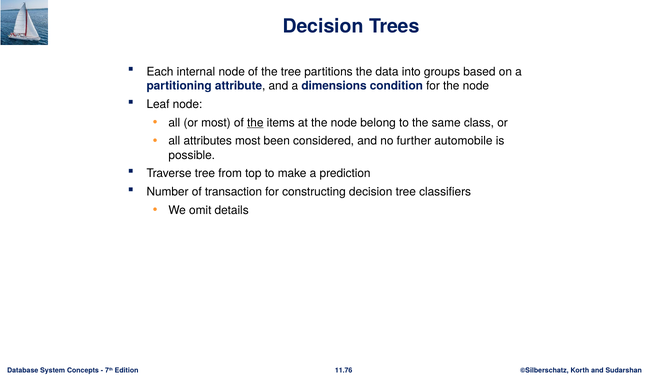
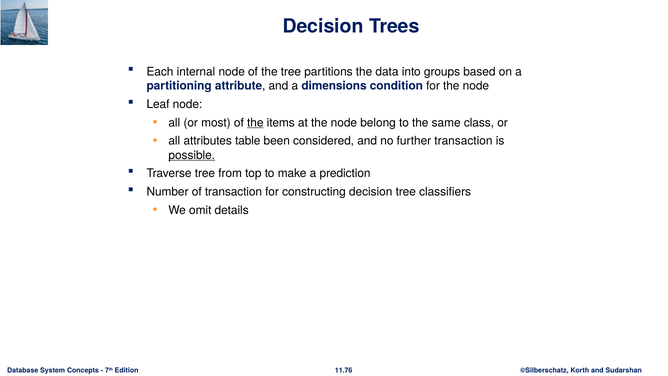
attributes most: most -> table (248, 141)
further automobile: automobile -> transaction (463, 141)
possible underline: none -> present (192, 155)
